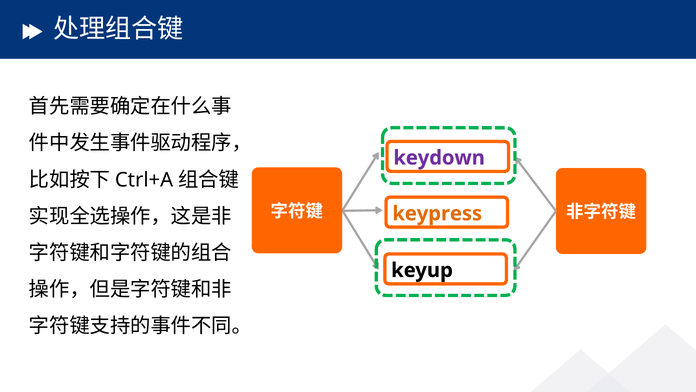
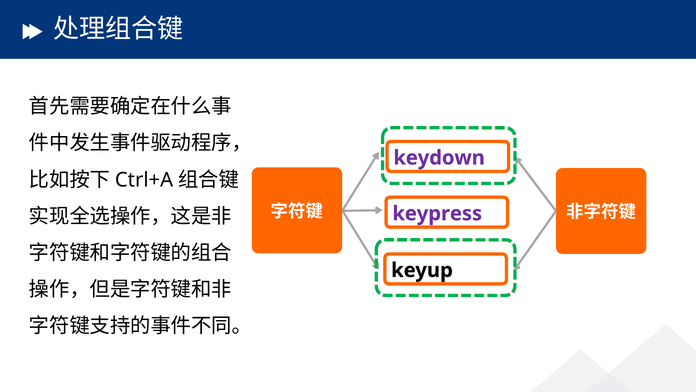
keypress colour: orange -> purple (437, 213)
